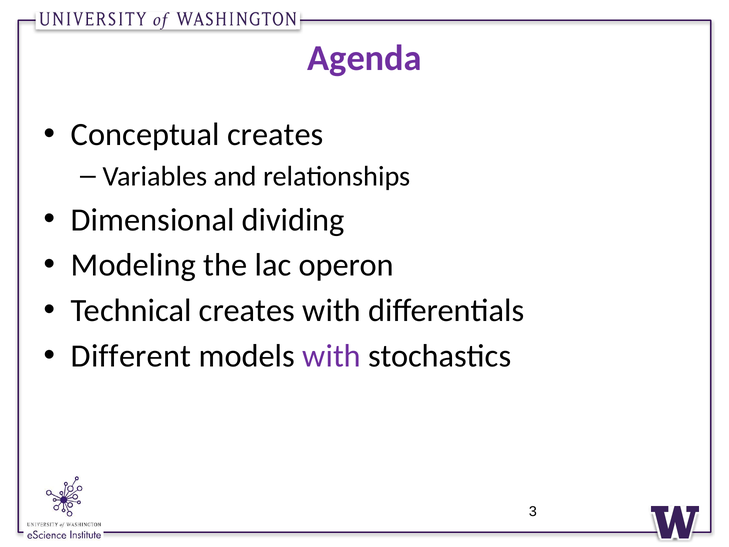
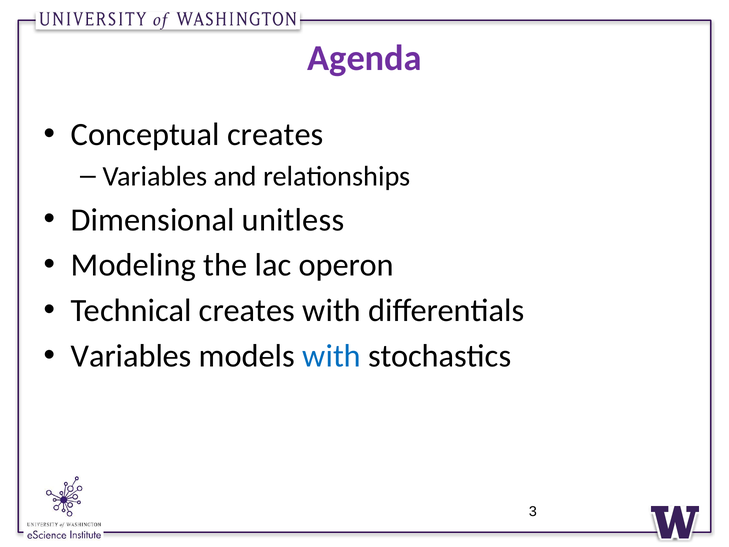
dividing: dividing -> unitless (293, 220)
Different: Different -> Variables (131, 356)
with colour: purple -> blue (332, 356)
